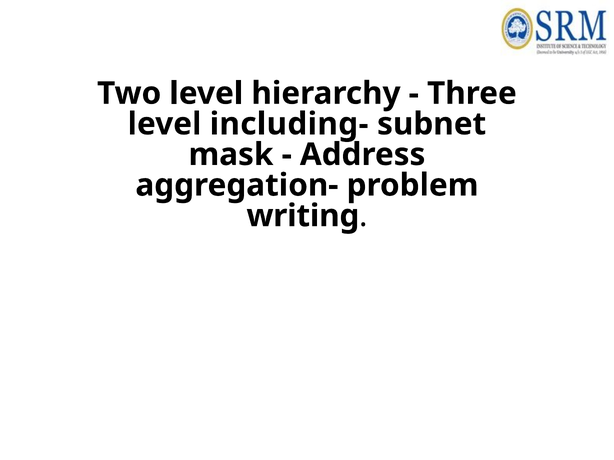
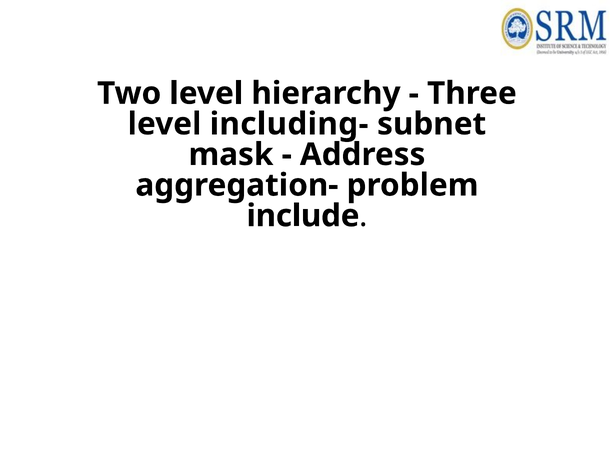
writing: writing -> include (303, 216)
